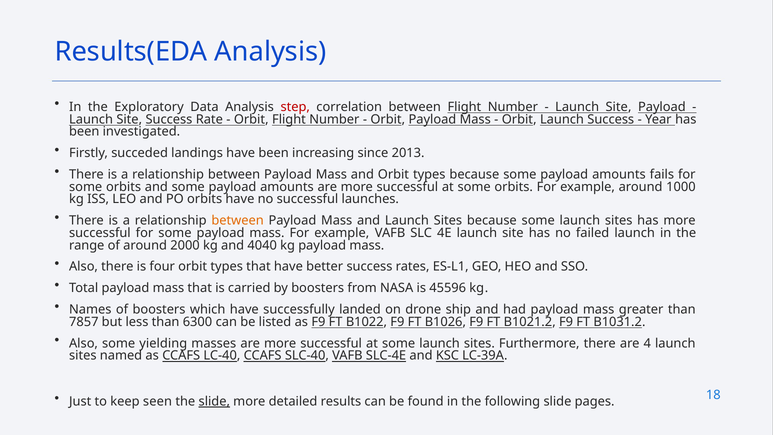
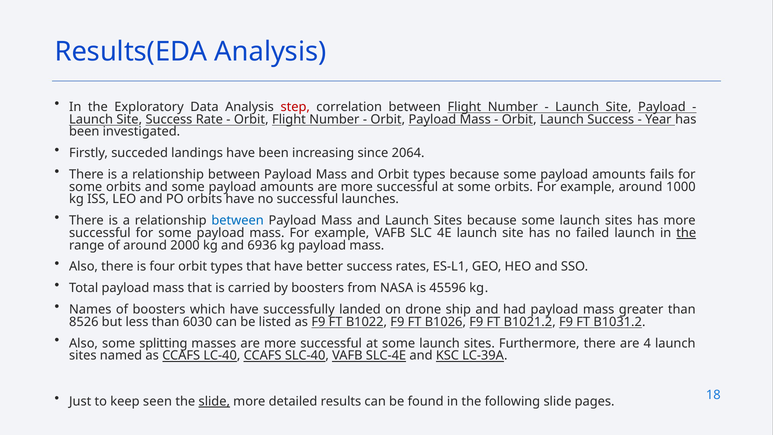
2013: 2013 -> 2064 (408, 153)
between colour: orange -> blue (238, 220)
the underline: none -> present (686, 233)
4040: 4040 -> 6936 (262, 245)
7857: 7857 -> 8526 (84, 322)
6300: 6300 -> 6030 (197, 322)
yielding: yielding -> splitting (163, 343)
